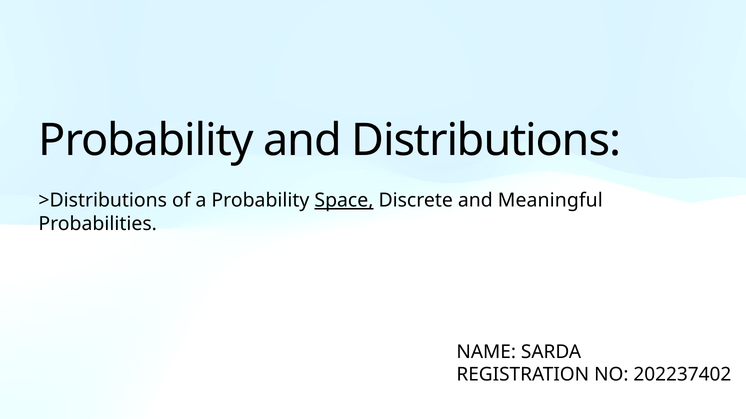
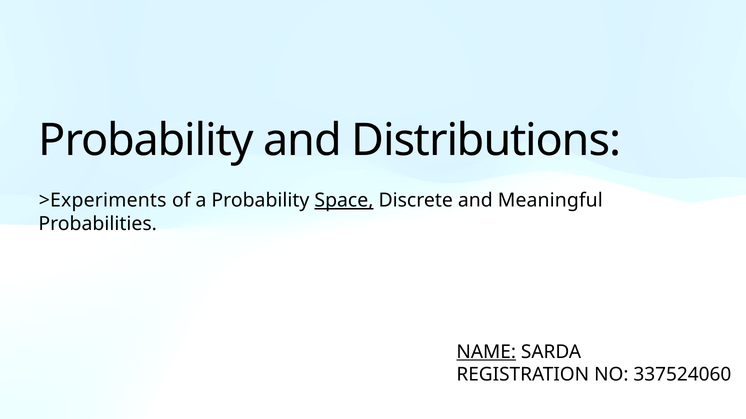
>Distributions: >Distributions -> >Experiments (103, 201)
NAME underline: none -> present (486, 352)
202237402: 202237402 -> 337524060 (682, 375)
